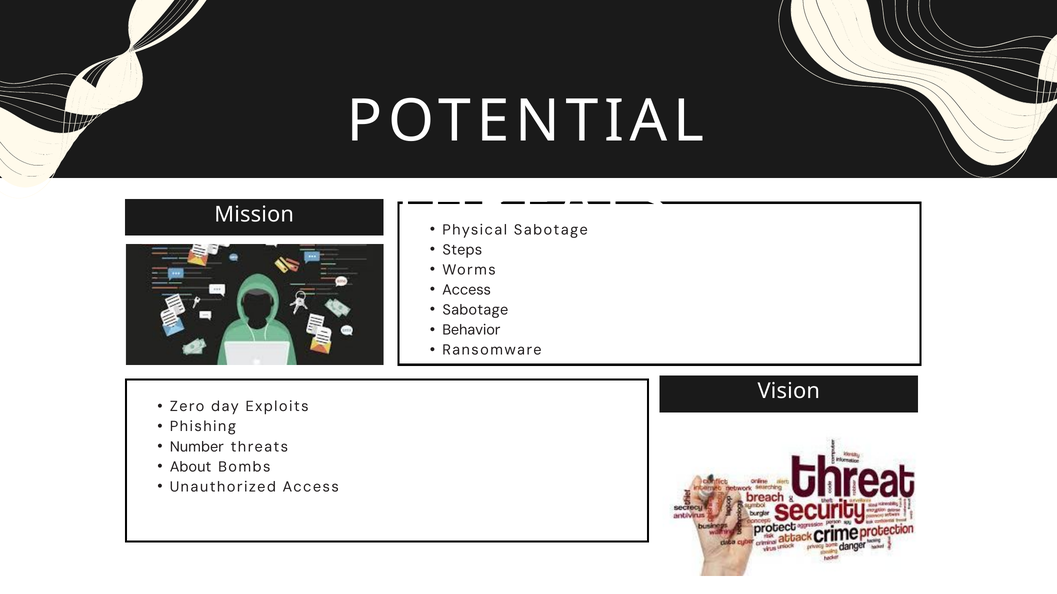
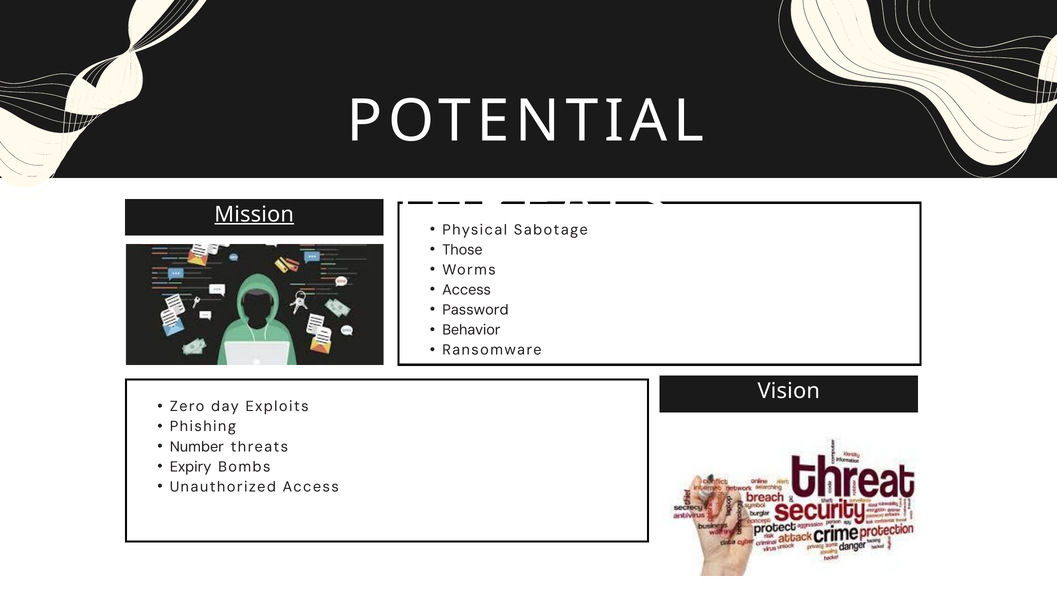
Mission underline: none -> present (254, 215)
Steps: Steps -> Those (462, 250)
Sabotage: Sabotage -> Password (475, 310)
About: About -> Expiry (191, 467)
